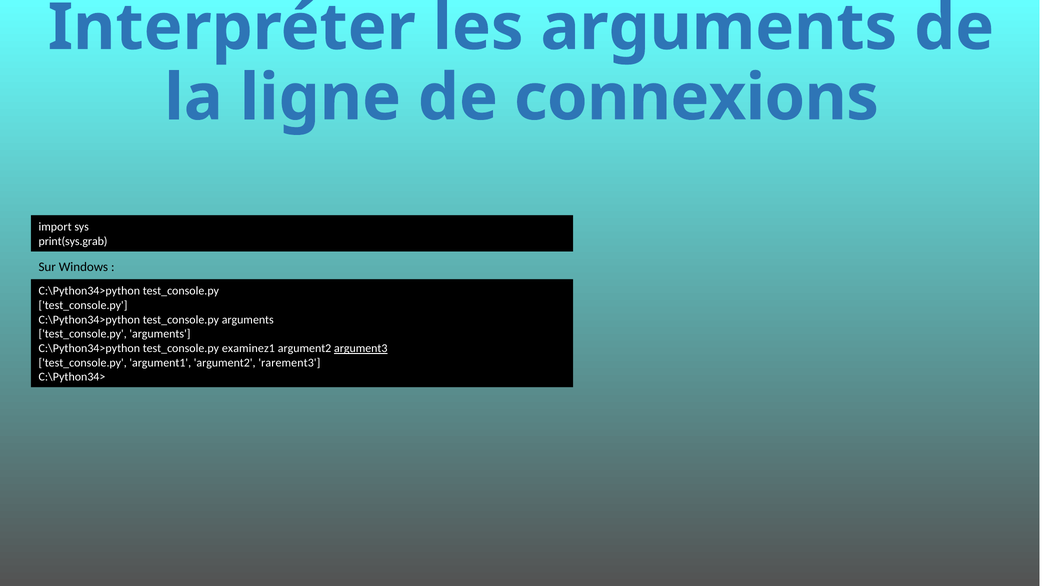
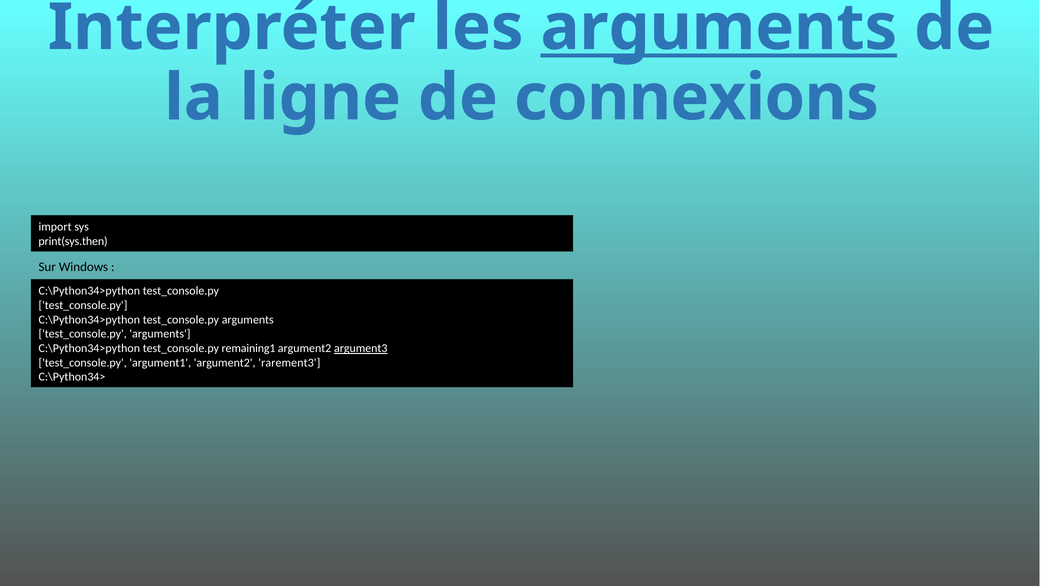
arguments underline: none -> present (719, 28)
print(sys.grab: print(sys.grab -> print(sys.then (73, 241)
examinez1: examinez1 -> remaining1 (249, 348)
